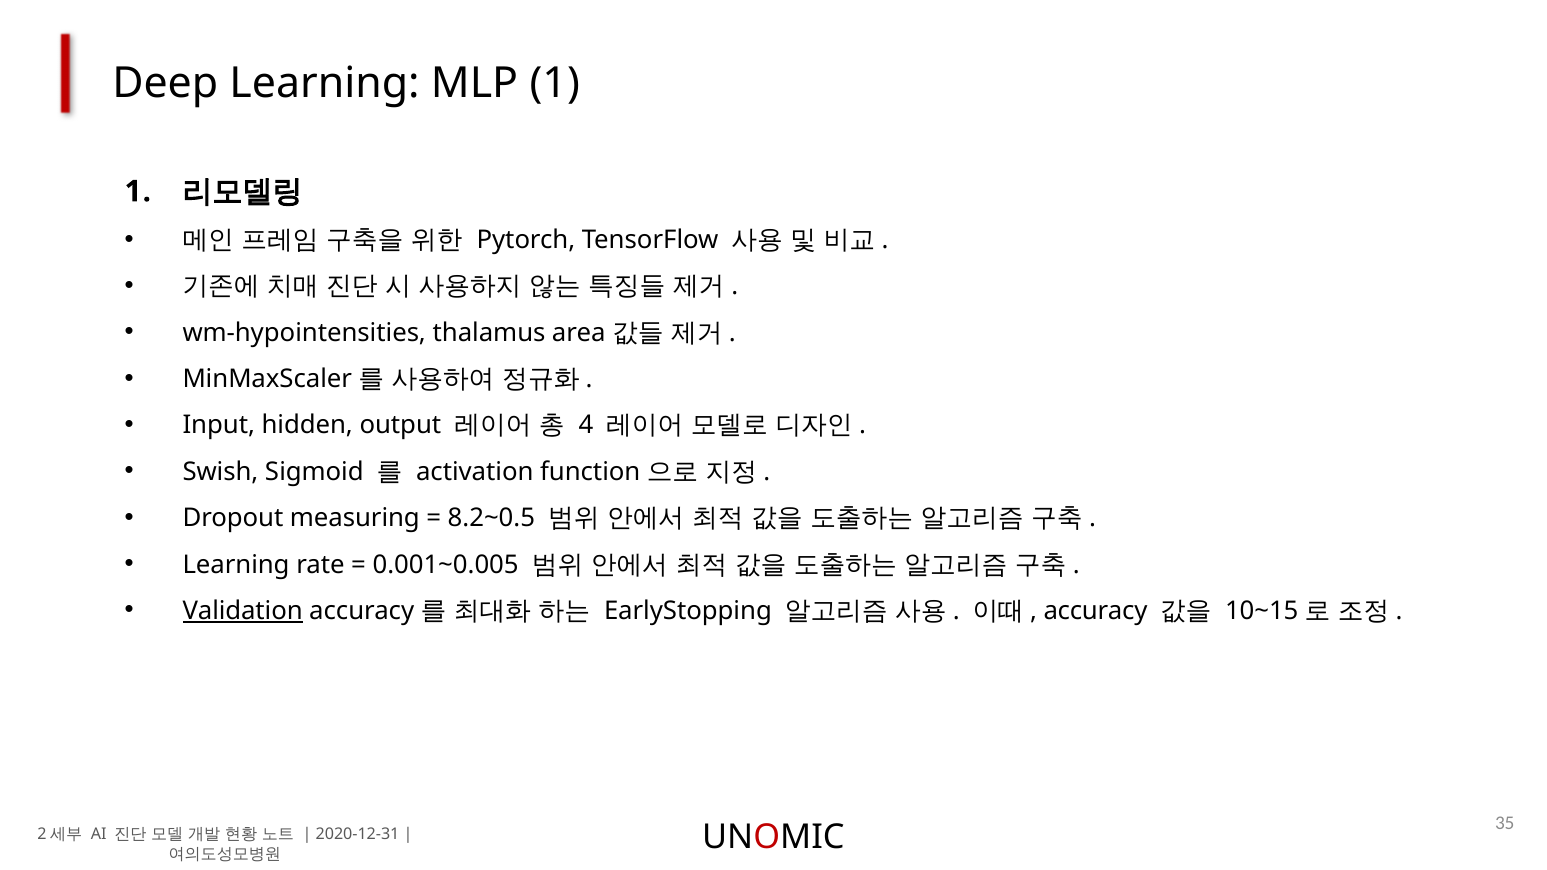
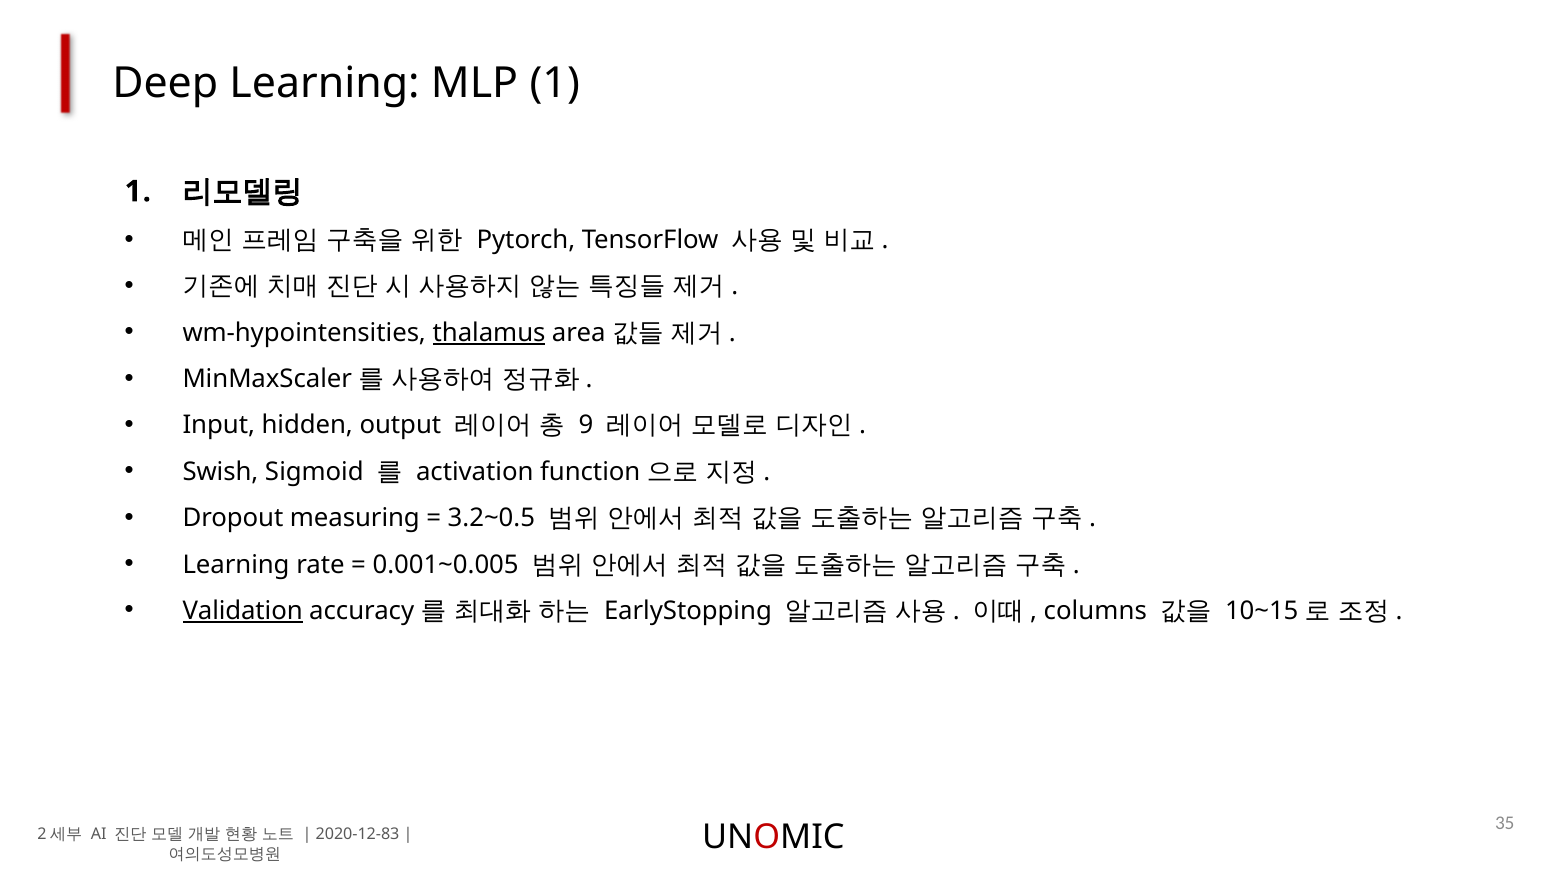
thalamus underline: none -> present (489, 333)
4: 4 -> 9 (586, 426)
8.2~0.5: 8.2~0.5 -> 3.2~0.5 (491, 518)
accuracy: accuracy -> columns (1095, 611)
2020-12-31: 2020-12-31 -> 2020-12-83 (358, 835)
